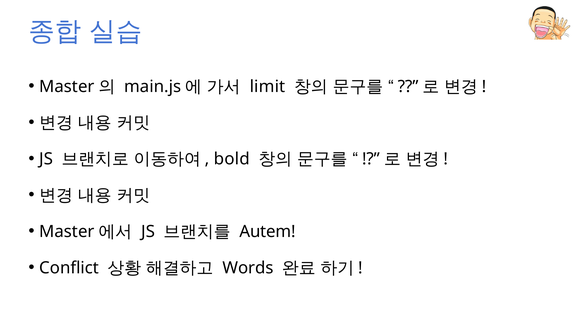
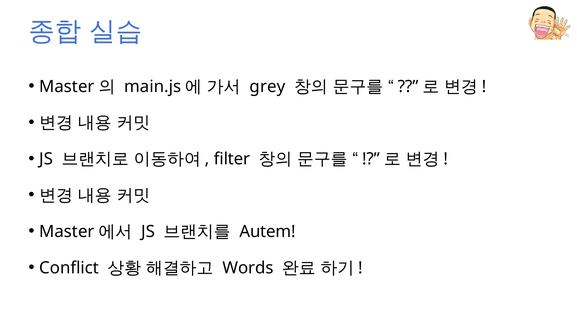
limit: limit -> grey (268, 86)
bold: bold -> filter (232, 159)
